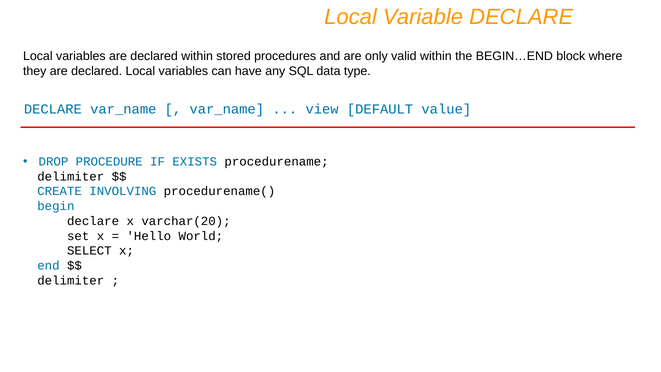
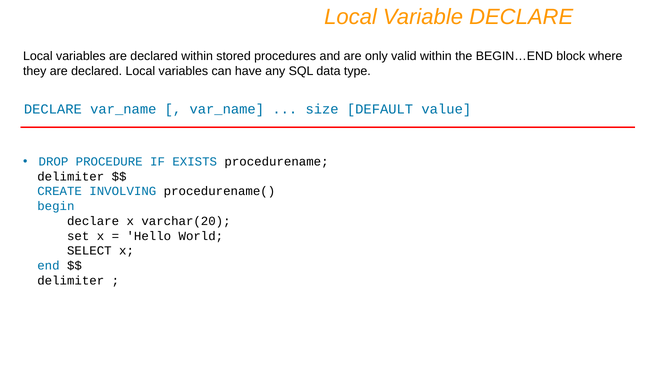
view: view -> size (322, 109)
